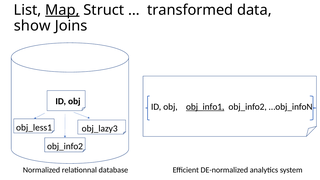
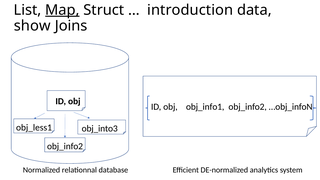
transformed: transformed -> introduction (190, 10)
obj_info1 underline: present -> none (205, 107)
obj_lazy3: obj_lazy3 -> obj_into3 (100, 129)
